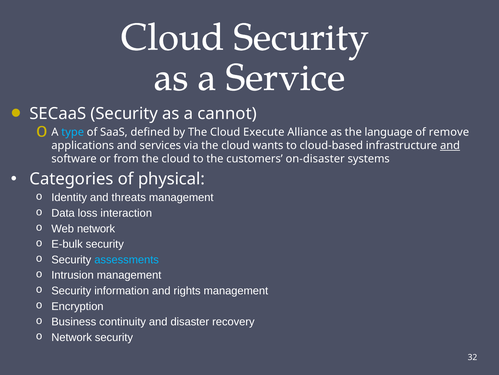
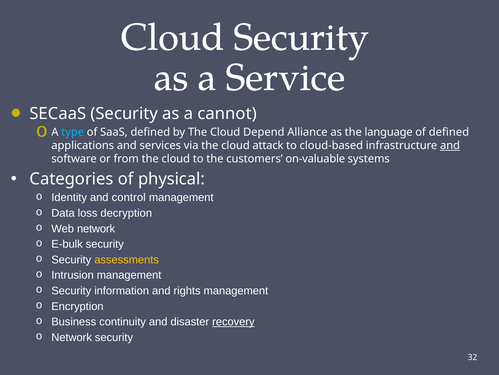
Execute: Execute -> Depend (264, 132)
of remove: remove -> defined (449, 132)
wants: wants -> attack (268, 145)
on-disaster: on-disaster -> on-valuable (315, 158)
threats: threats -> control (129, 197)
interaction: interaction -> decryption (126, 213)
assessments colour: light blue -> yellow (127, 259)
recovery underline: none -> present (233, 321)
